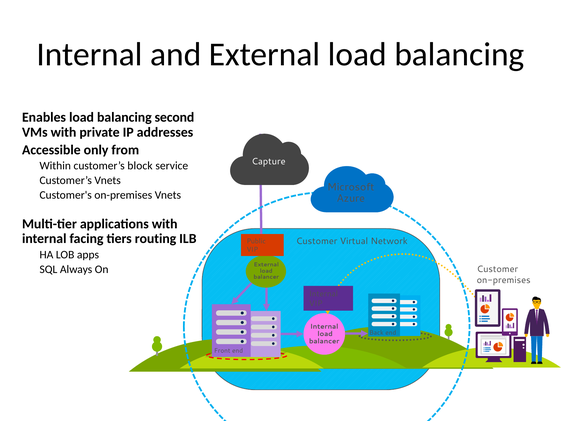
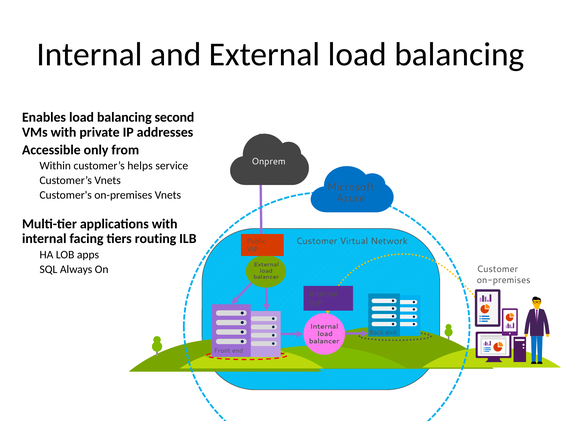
Capture: Capture -> Onprem (269, 161)
block: block -> helps (140, 166)
